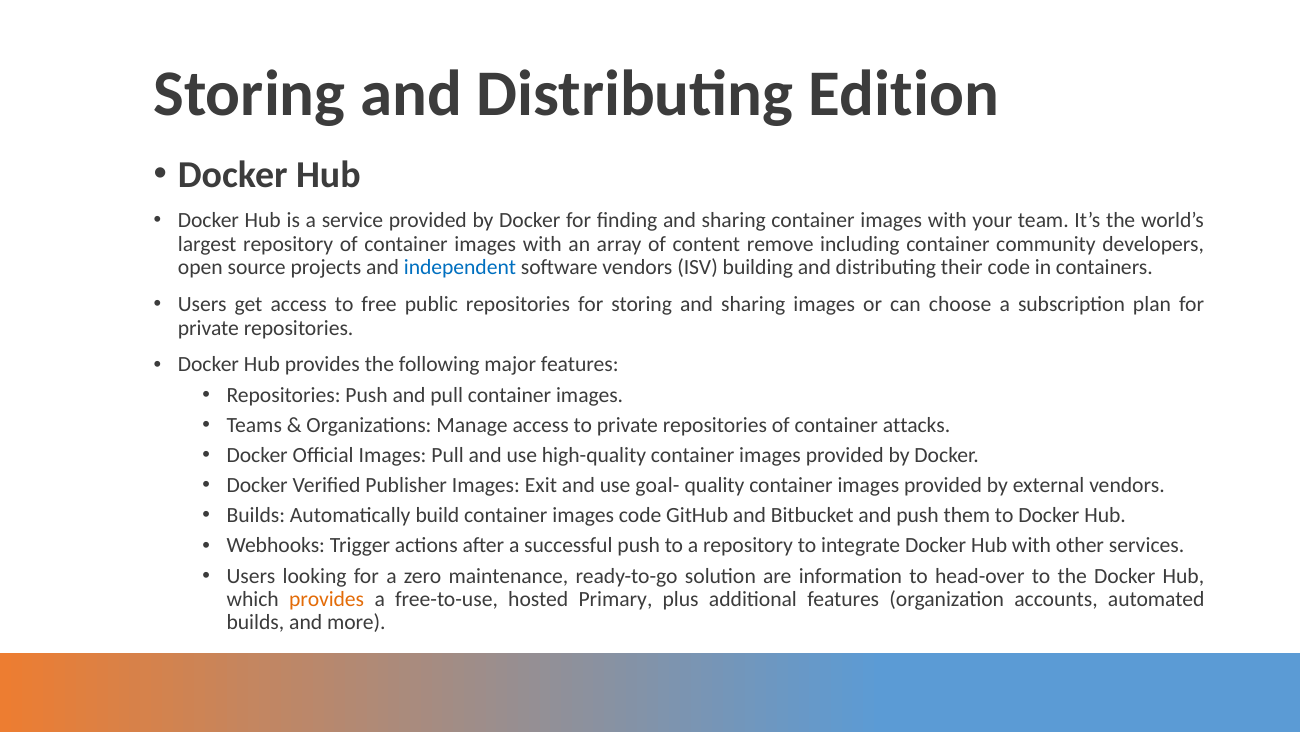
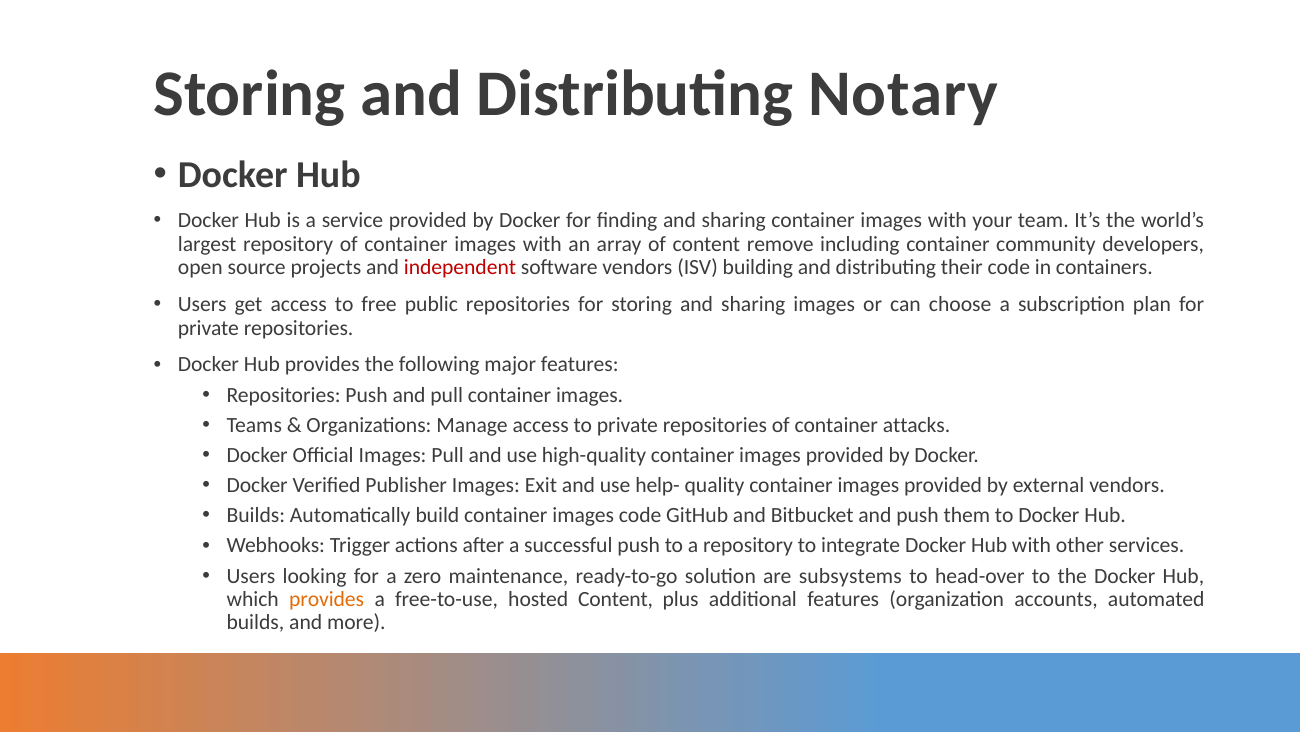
Edition: Edition -> Notary (903, 94)
independent colour: blue -> red (460, 267)
goal-: goal- -> help- (658, 485)
information: information -> subsystems (850, 575)
hosted Primary: Primary -> Content (616, 599)
